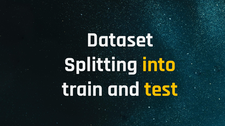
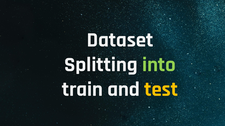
into colour: yellow -> light green (159, 65)
